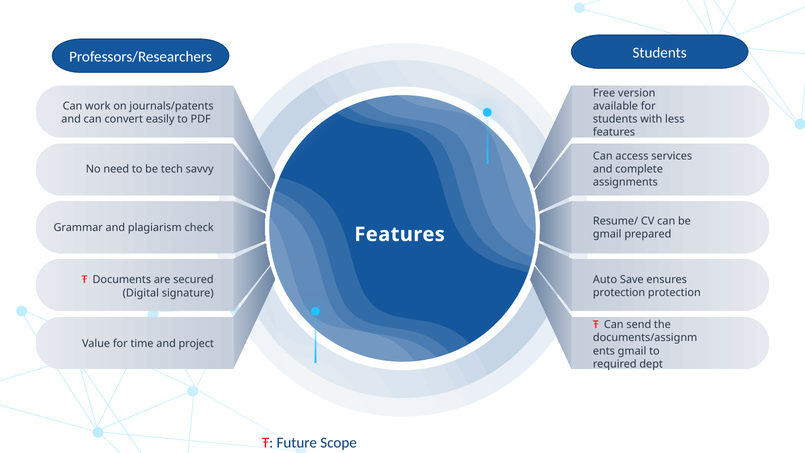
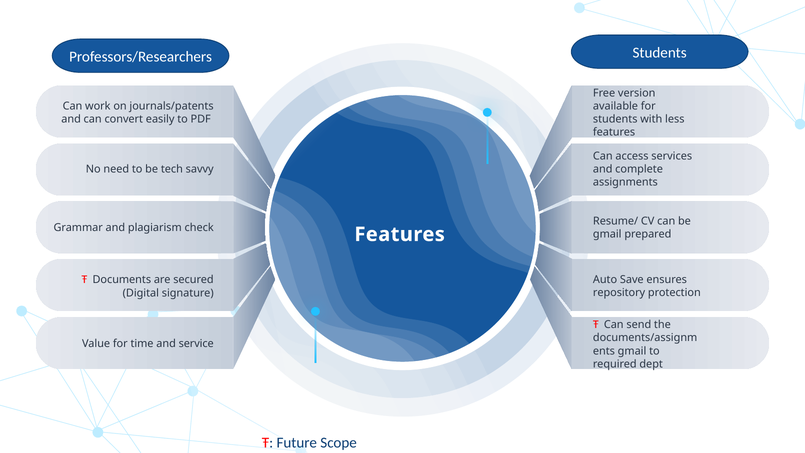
protection: protection -> repository (619, 292)
project: project -> service (196, 344)
